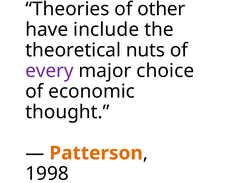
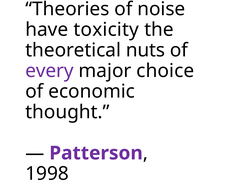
other: other -> noise (161, 9)
include: include -> toxicity (106, 30)
Patterson colour: orange -> purple (96, 153)
